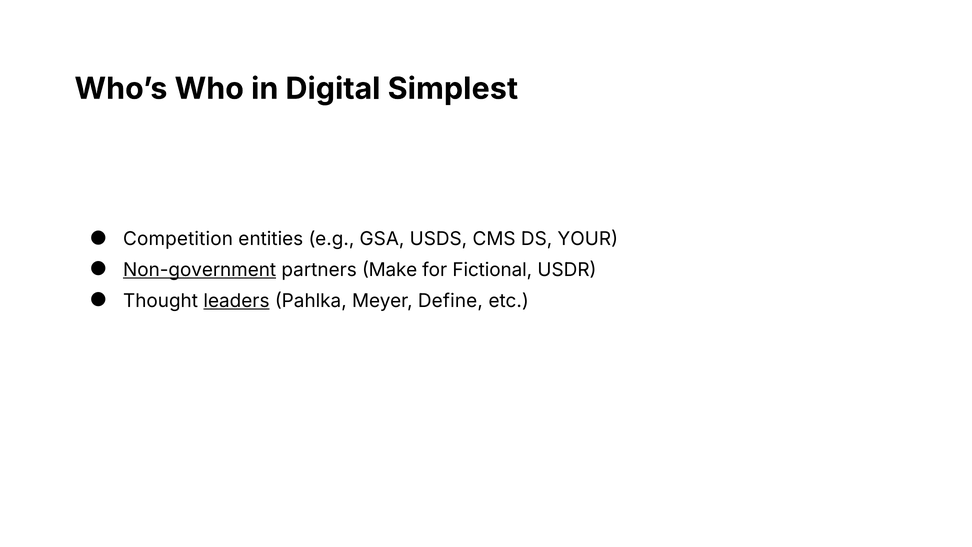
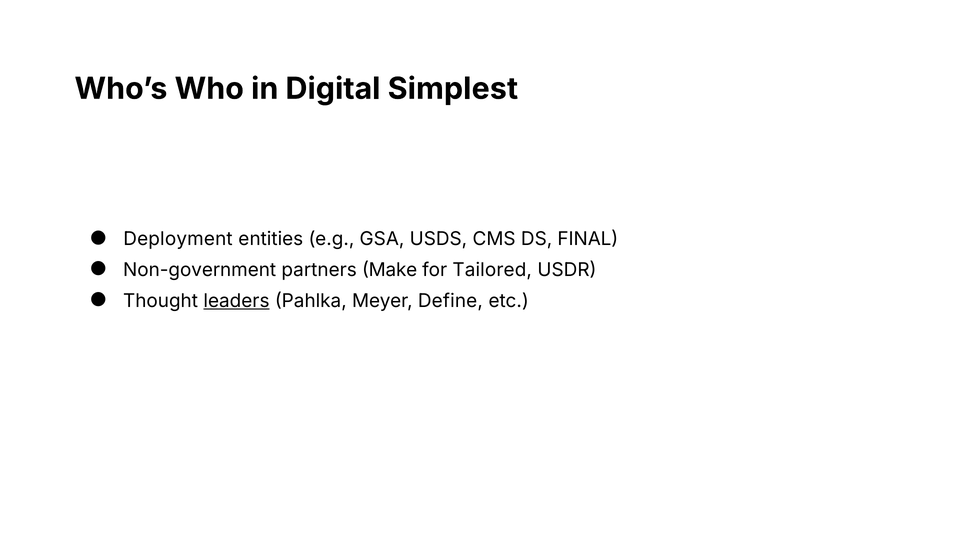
Competition: Competition -> Deployment (178, 239)
YOUR: YOUR -> FINAL (588, 239)
Non-government underline: present -> none (200, 270)
Fictional: Fictional -> Tailored (492, 270)
